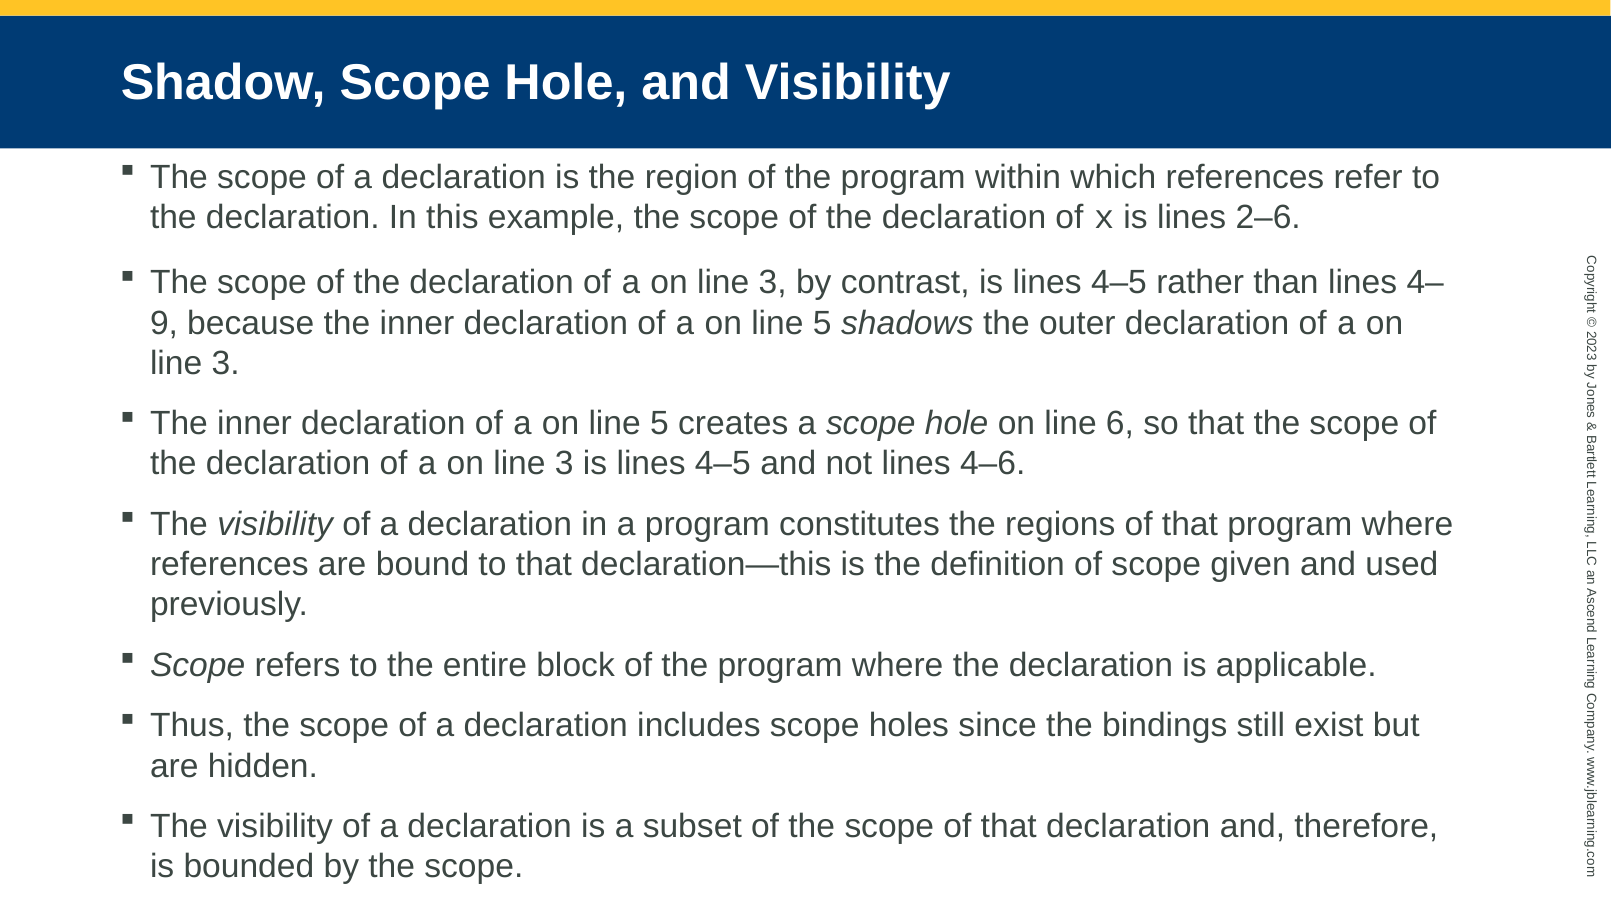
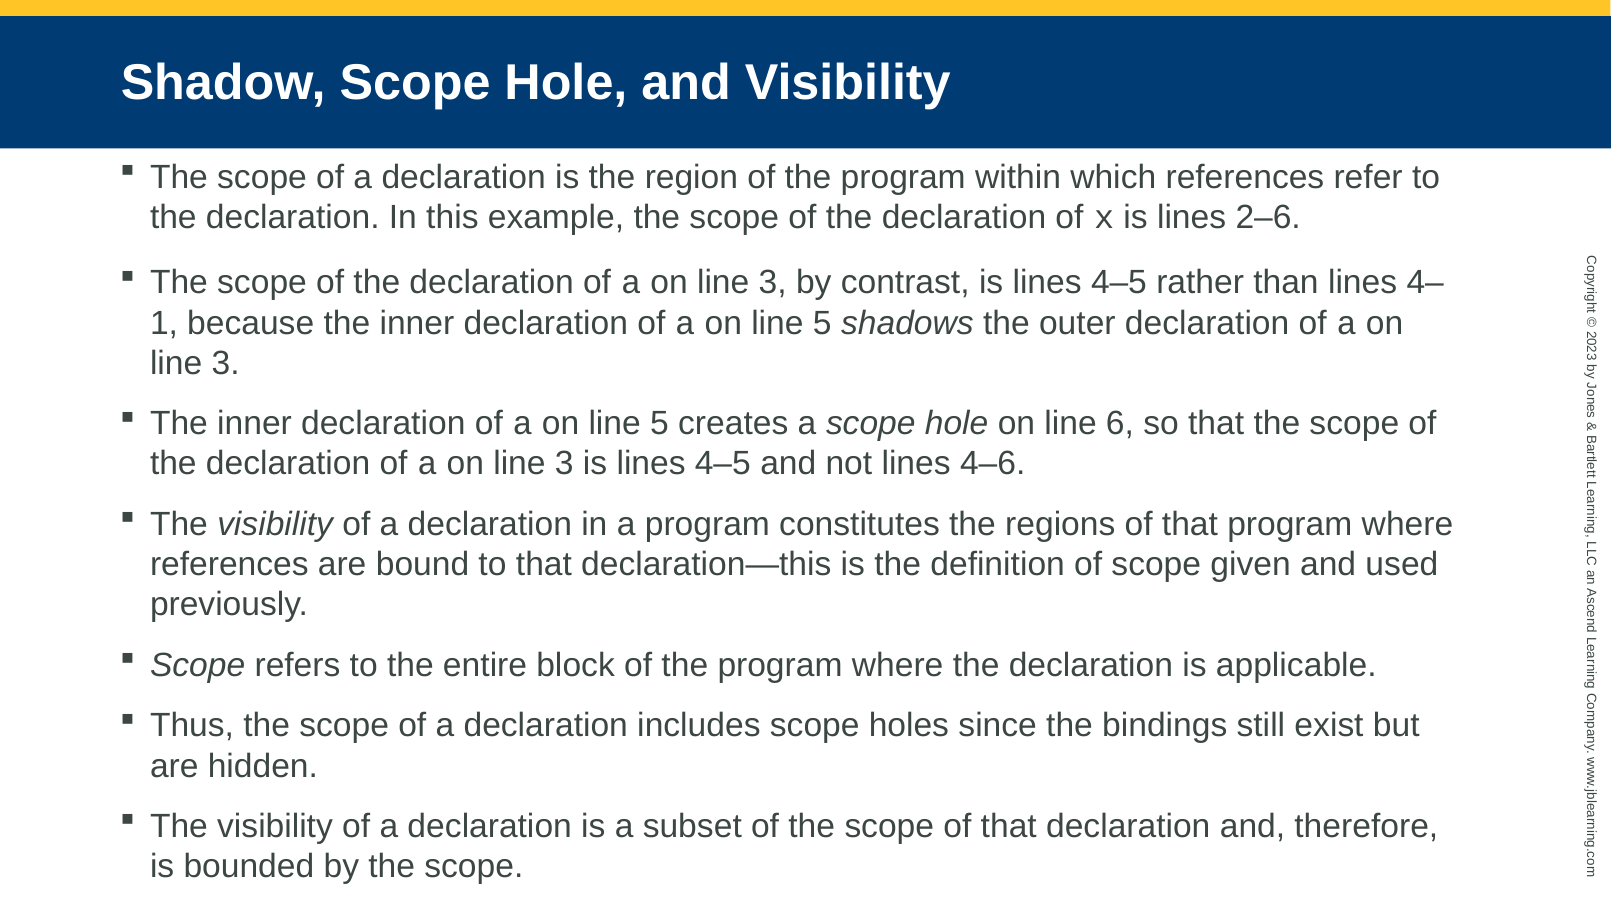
9: 9 -> 1 (164, 323)
